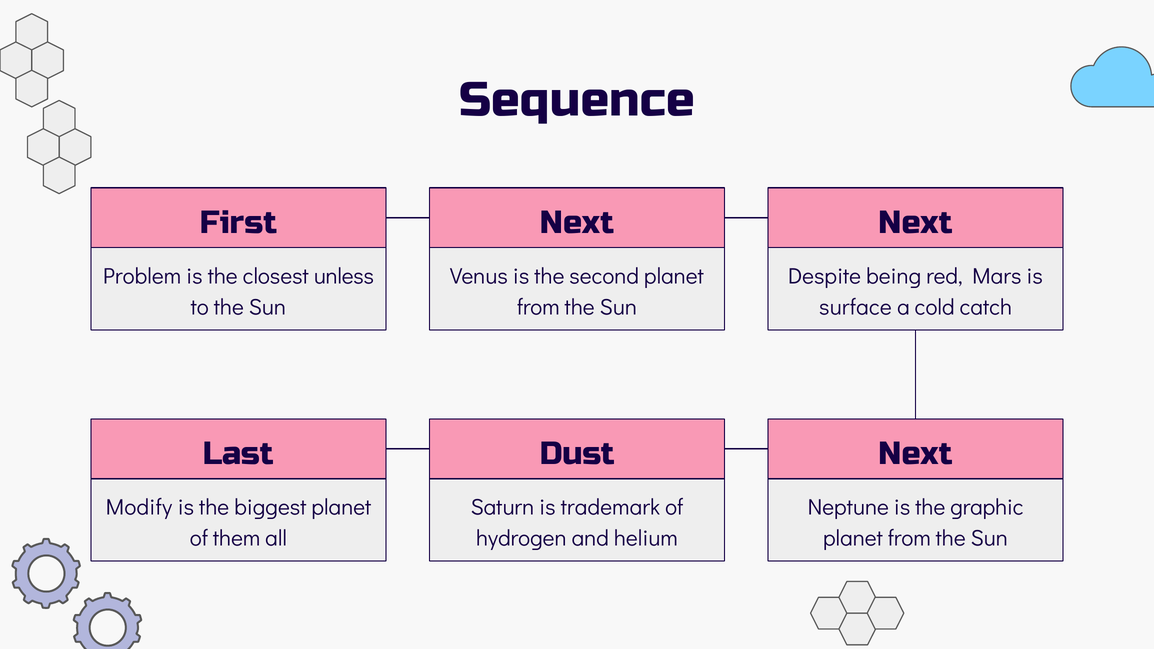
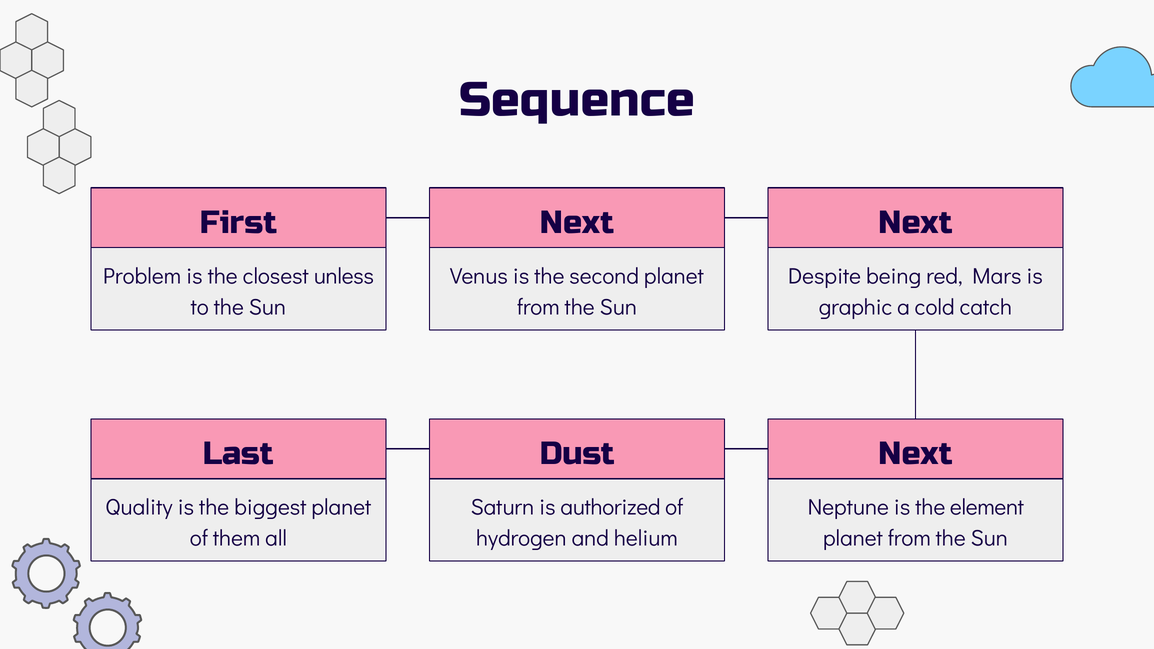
surface: surface -> graphic (856, 307)
Modify: Modify -> Quality (139, 508)
trademark: trademark -> authorized (611, 508)
graphic: graphic -> element (987, 508)
